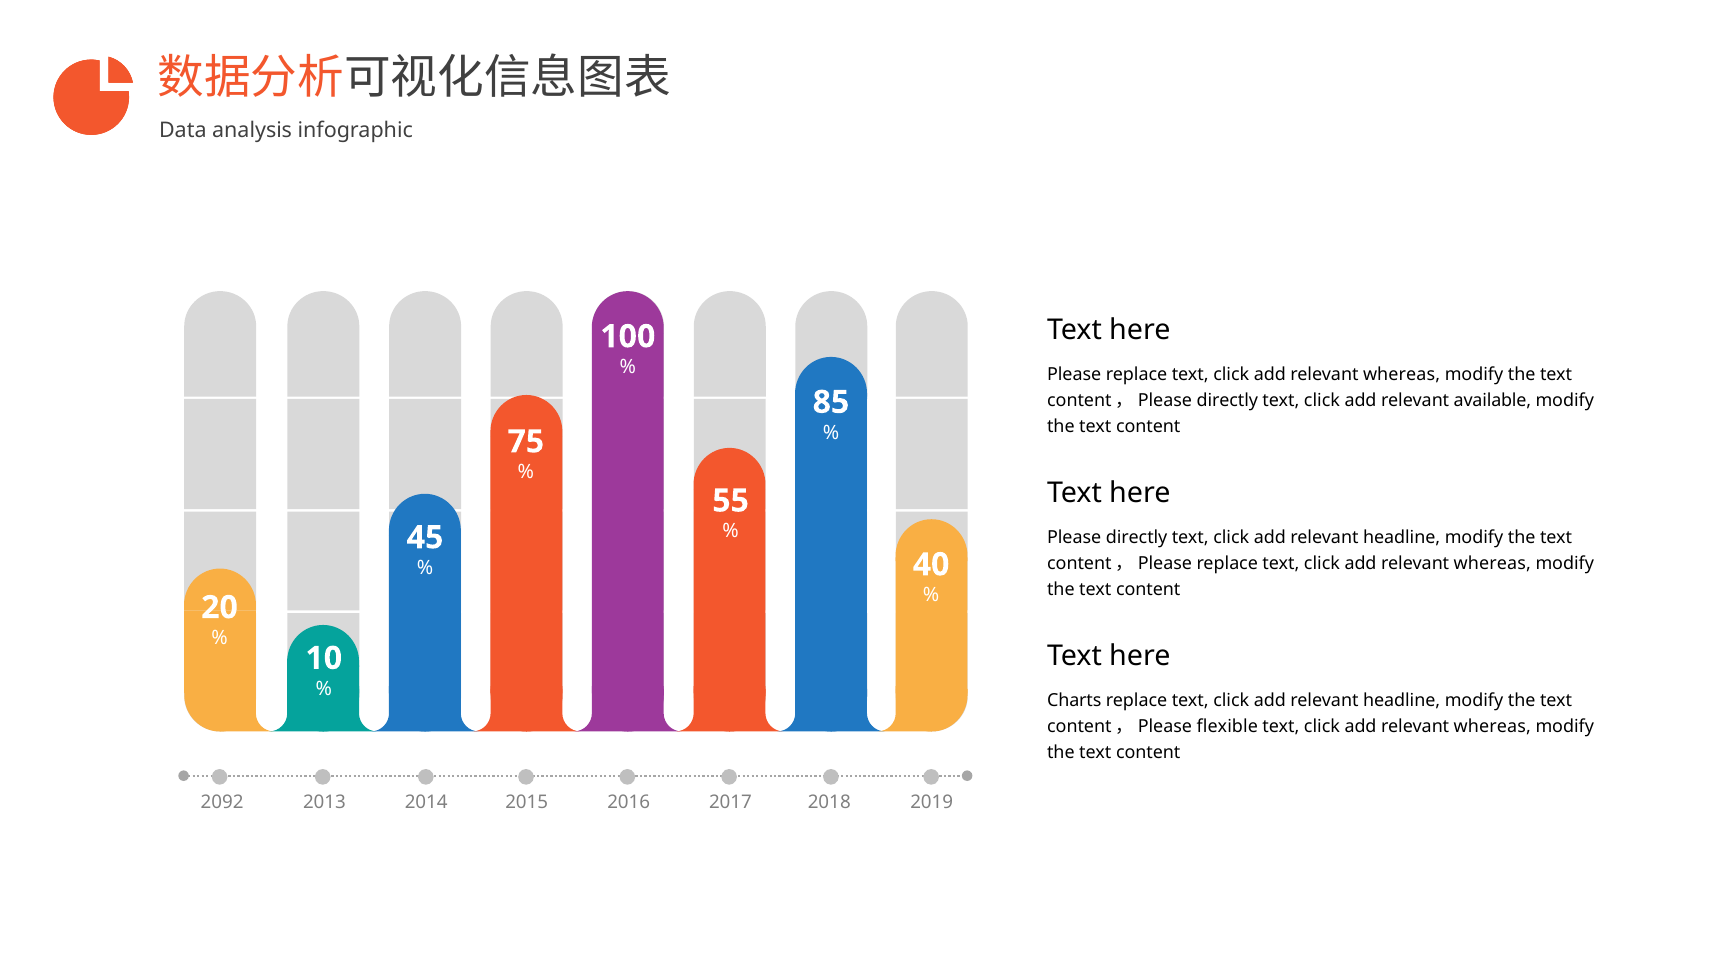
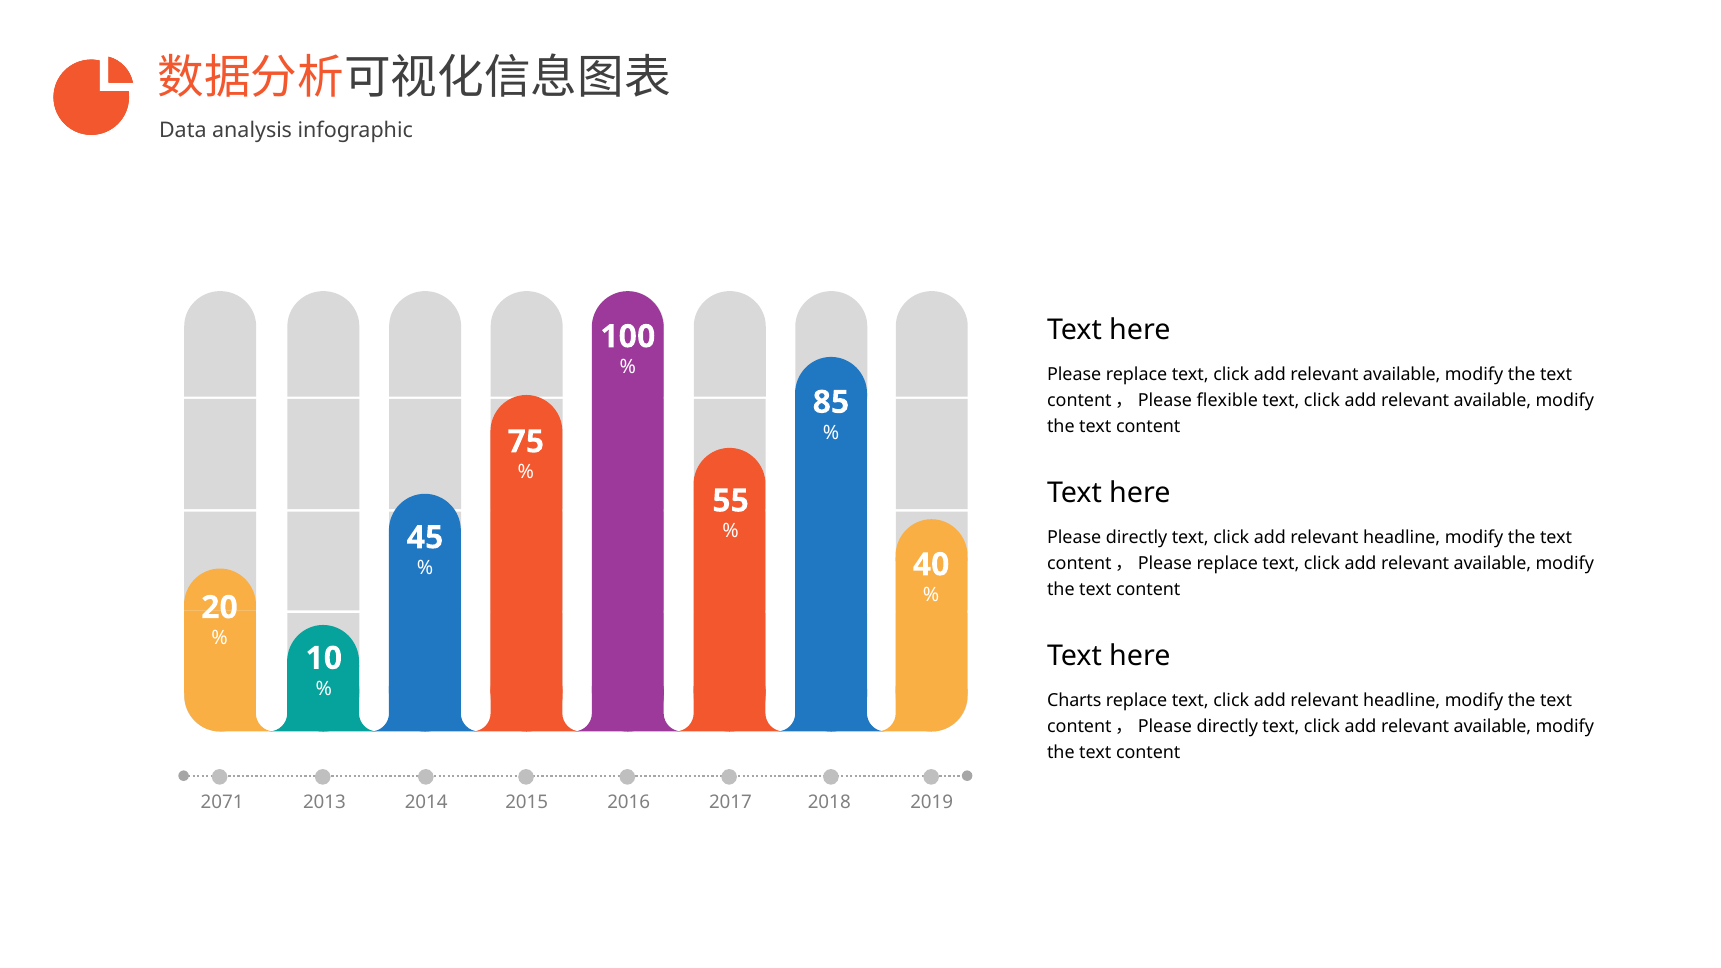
whereas: whereas -> available (1402, 375)
content，Please directly: directly -> flexible (1227, 400)
whereas: whereas -> available (1492, 563)
content，Please flexible: flexible -> directly (1227, 726)
whereas: whereas -> available (1492, 726)
2092: 2092 -> 2071 (222, 803)
